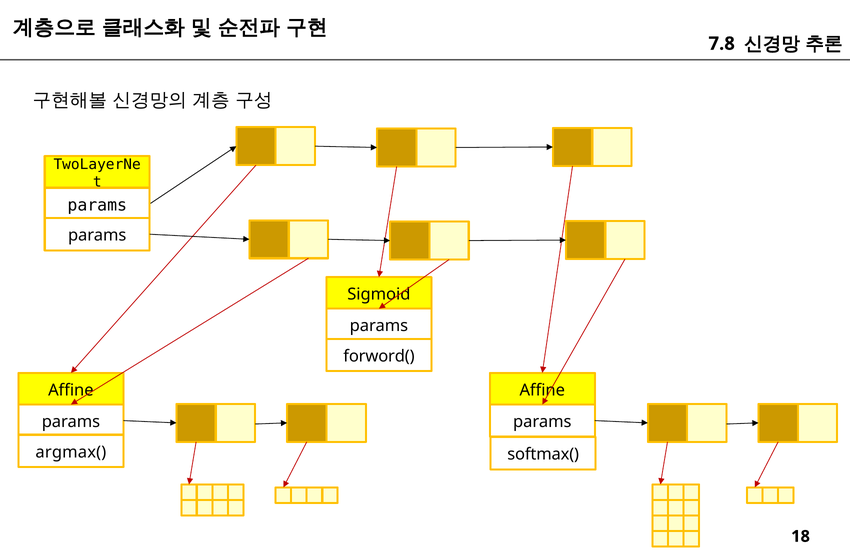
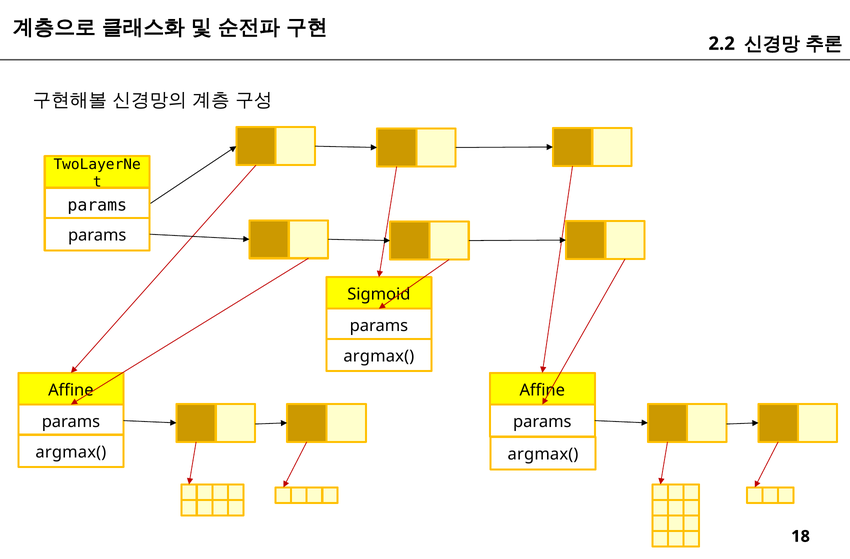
7.8: 7.8 -> 2.2 (722, 44)
forword(: forword( -> argmax( (379, 356)
softmax(: softmax( -> argmax( (543, 454)
